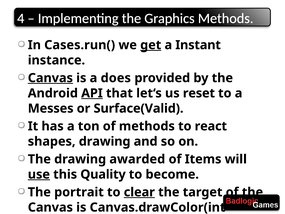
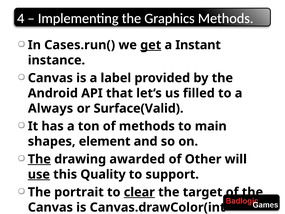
Canvas underline: present -> none (50, 78)
does: does -> label (116, 78)
API underline: present -> none (92, 93)
reset: reset -> filled (199, 93)
Messes: Messes -> Always (51, 108)
react: react -> main (211, 126)
shapes drawing: drawing -> element (105, 141)
The underline: none -> present (39, 159)
Items: Items -> Other (203, 159)
become: become -> support (172, 174)
